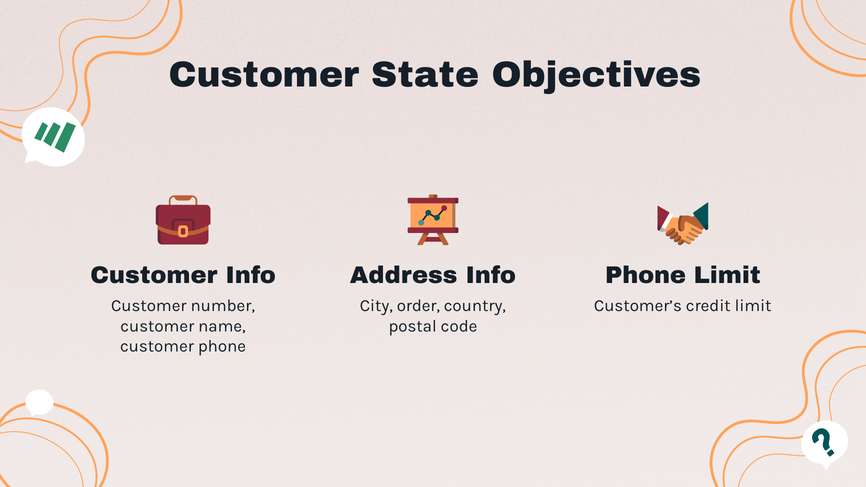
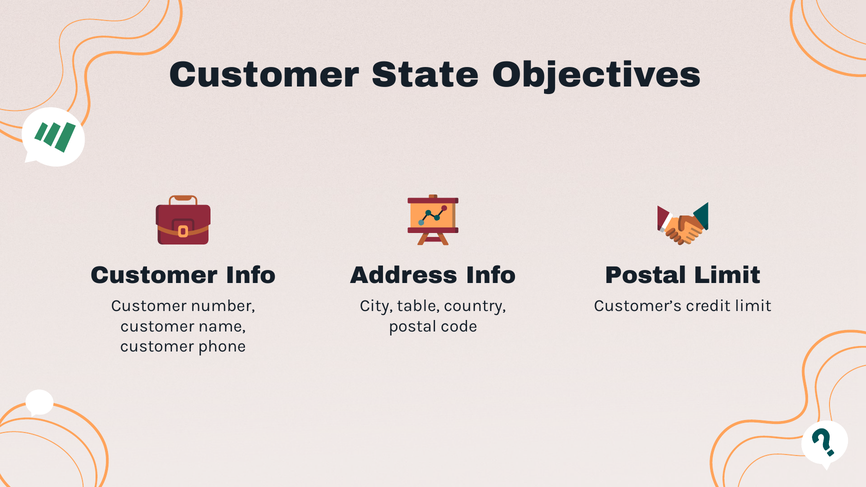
Phone: Phone -> Postal (646, 275)
order: order -> table (418, 306)
